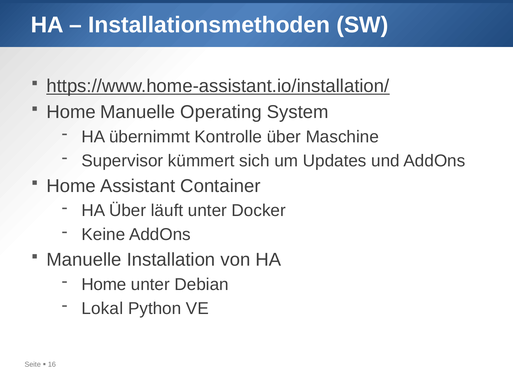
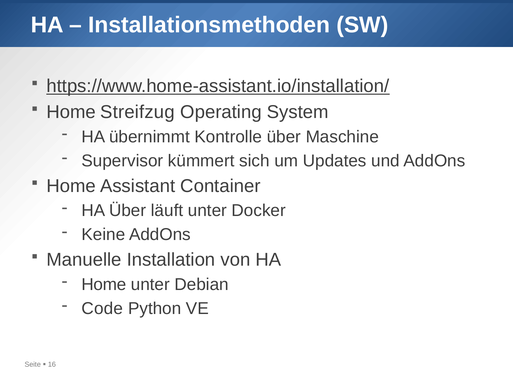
Home Manuelle: Manuelle -> Streifzug (138, 112)
Lokal: Lokal -> Code (102, 308)
